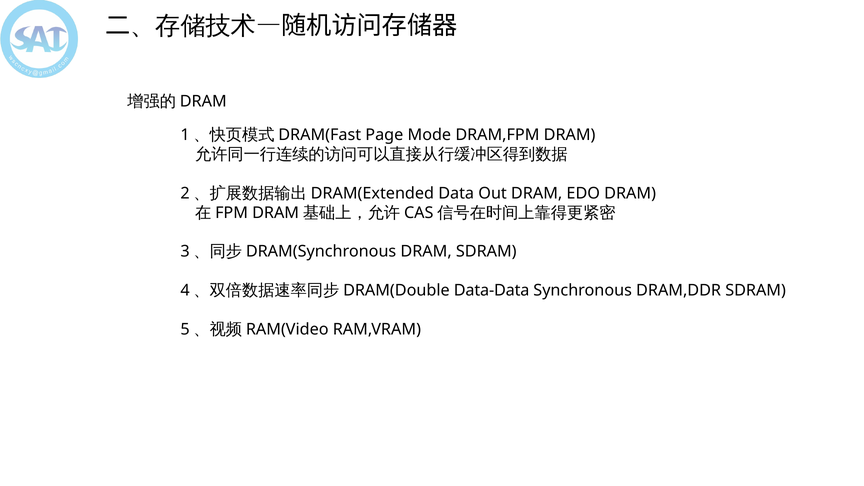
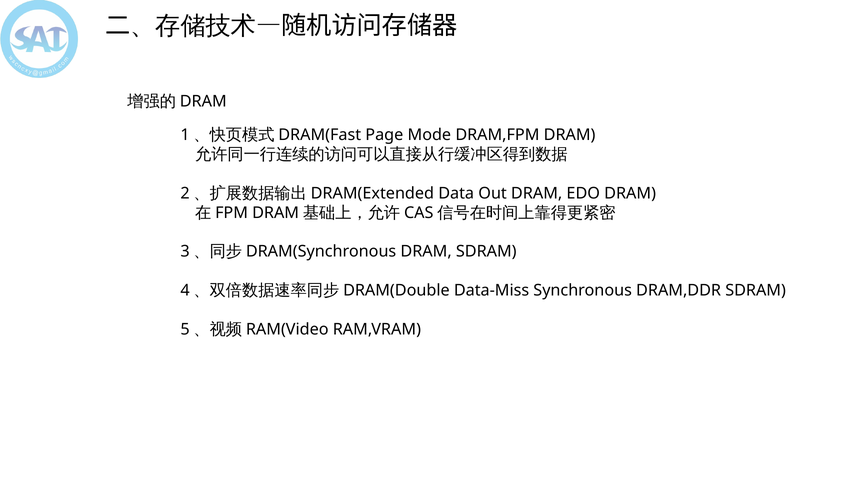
Data-Data: Data-Data -> Data-Miss (492, 290)
